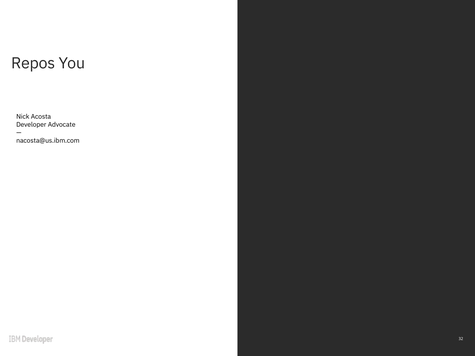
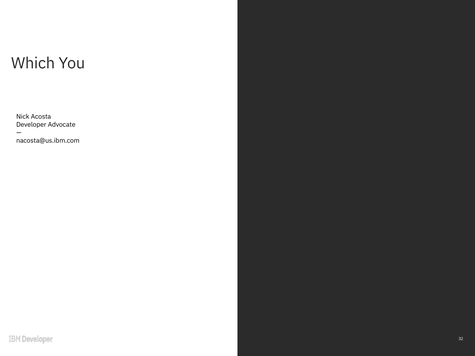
Repos: Repos -> Which (33, 63)
